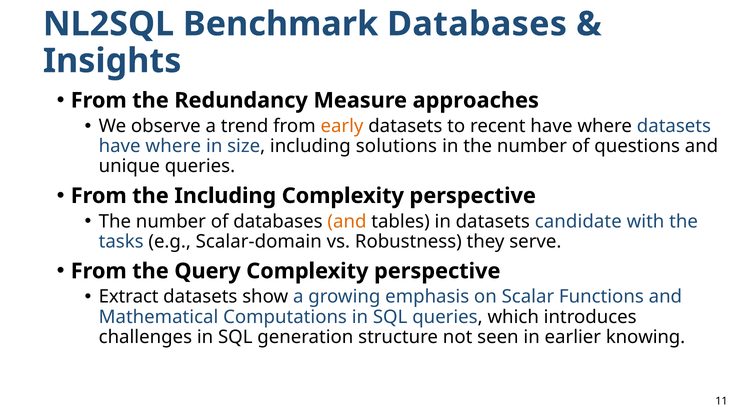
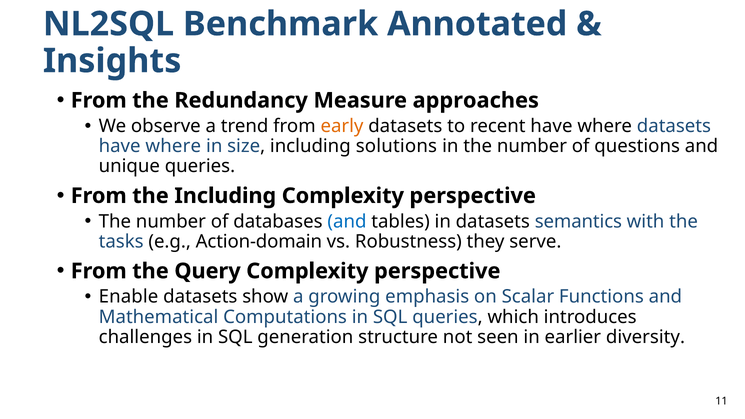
Benchmark Databases: Databases -> Annotated (477, 24)
and colour: orange -> blue (347, 222)
candidate: candidate -> semantics (578, 222)
Scalar-domain: Scalar-domain -> Action-domain (259, 242)
Extract: Extract -> Enable (129, 297)
knowing: knowing -> diversity (645, 337)
